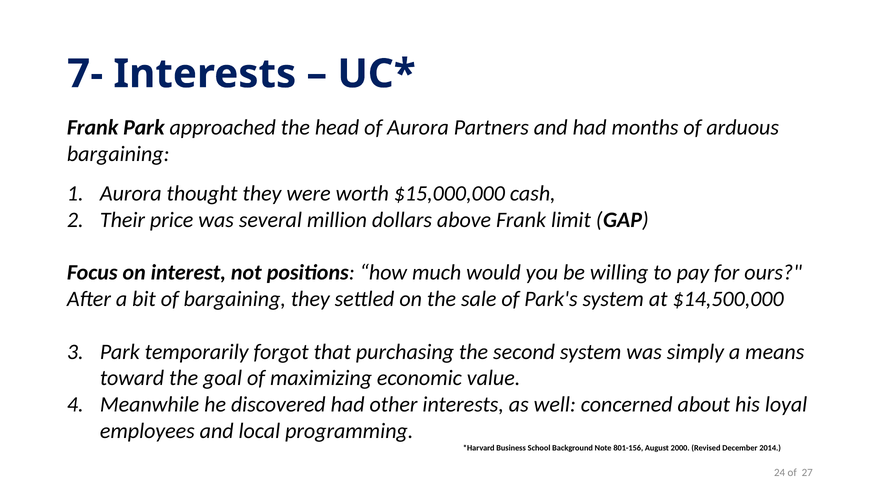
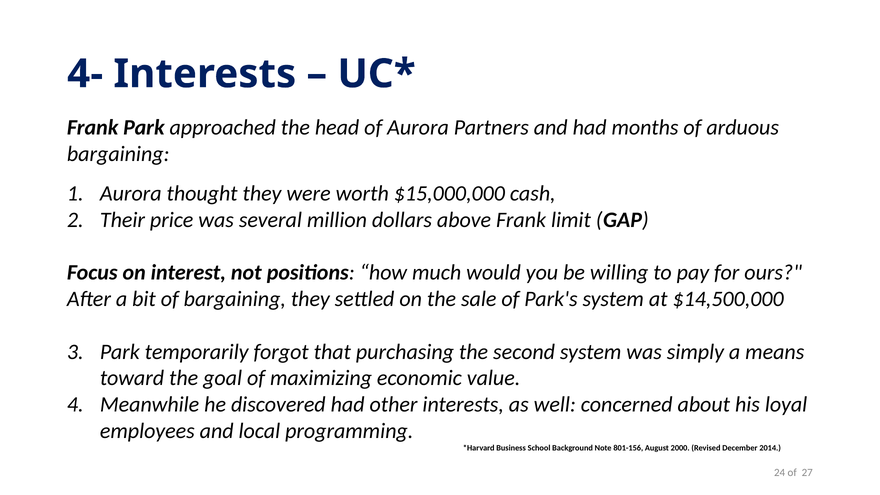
7-: 7- -> 4- (85, 74)
